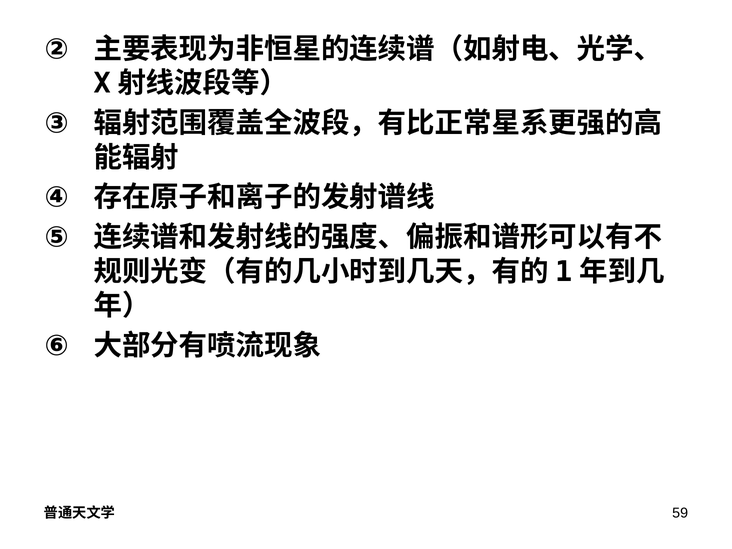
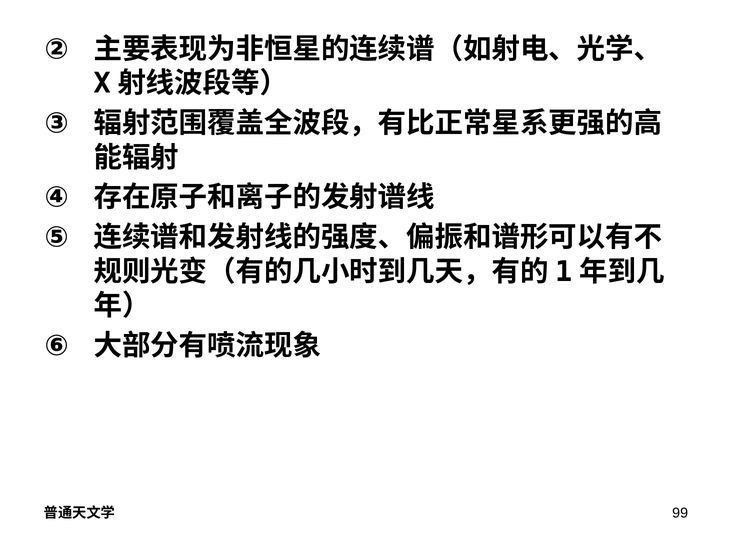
59: 59 -> 99 (680, 513)
